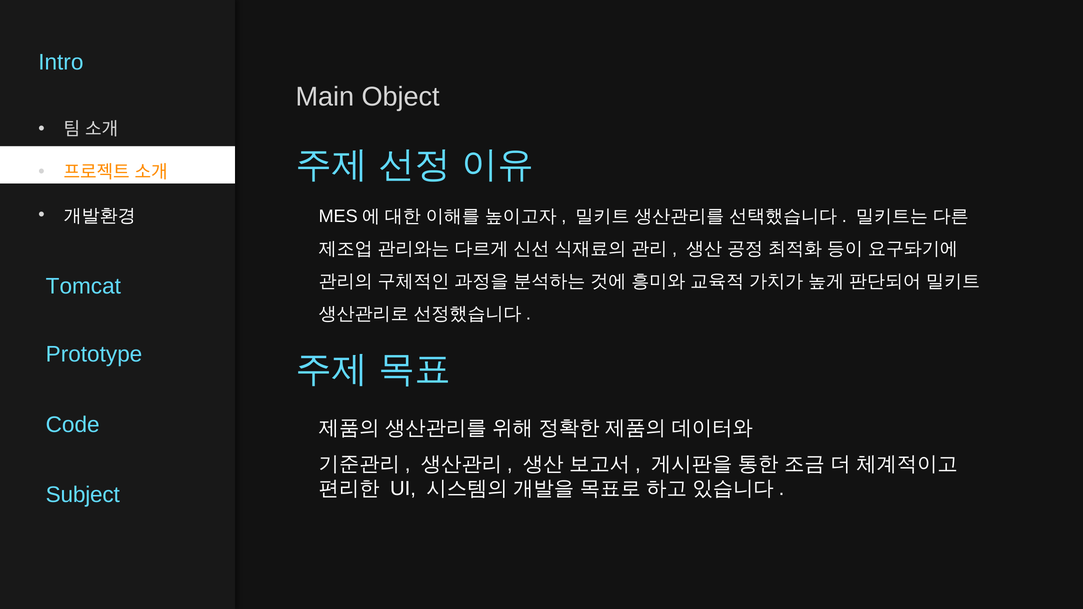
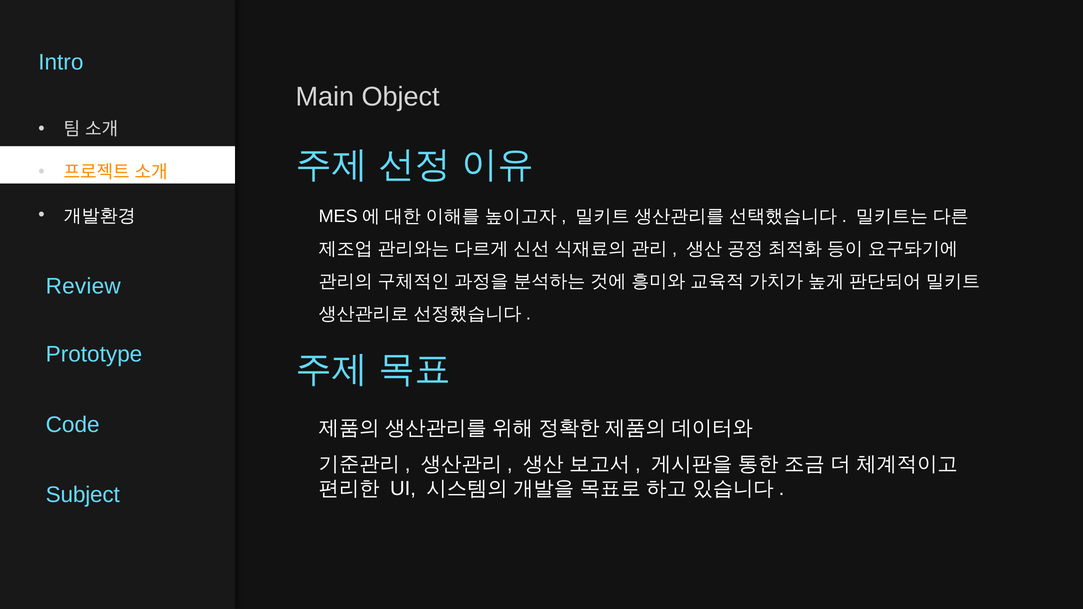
Tomcat: Tomcat -> Review (83, 286)
